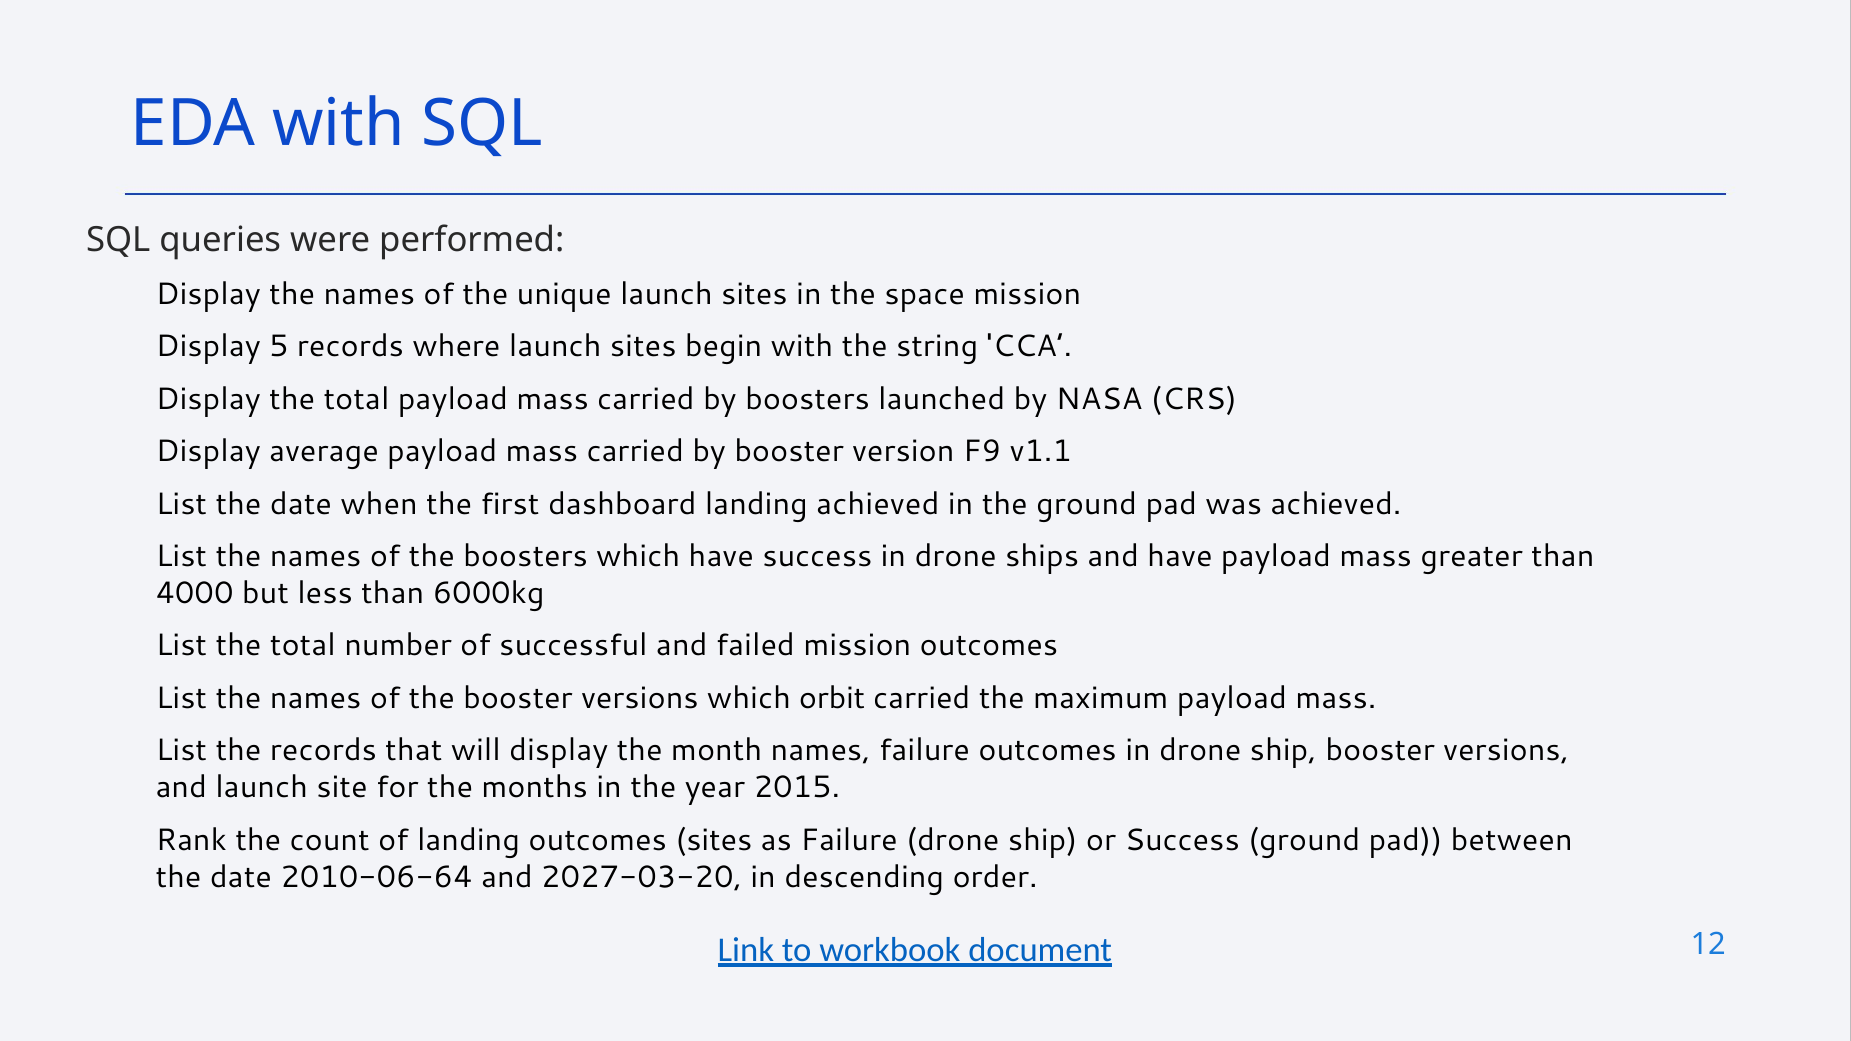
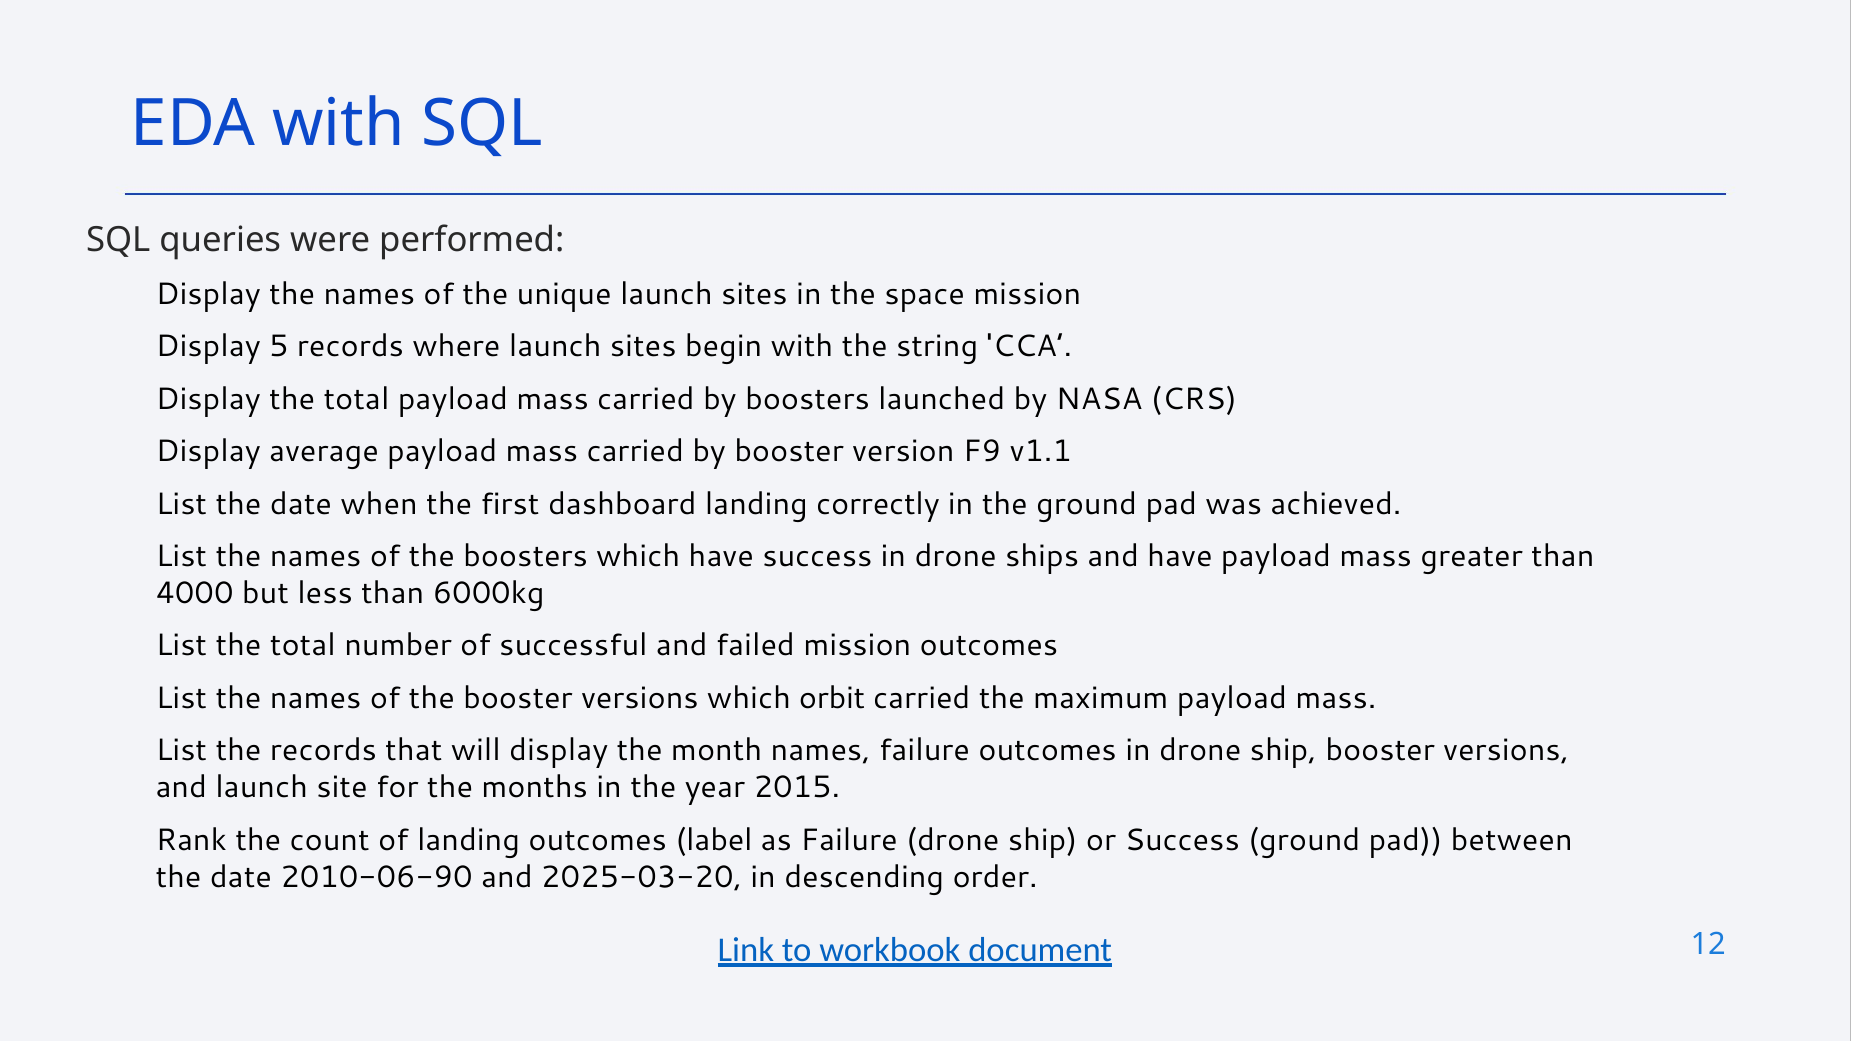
landing achieved: achieved -> correctly (878, 504)
outcomes sites: sites -> label (714, 840)
2010-06-64: 2010-06-64 -> 2010-06-90 (377, 877)
2027-03-20: 2027-03-20 -> 2025-03-20 (642, 877)
